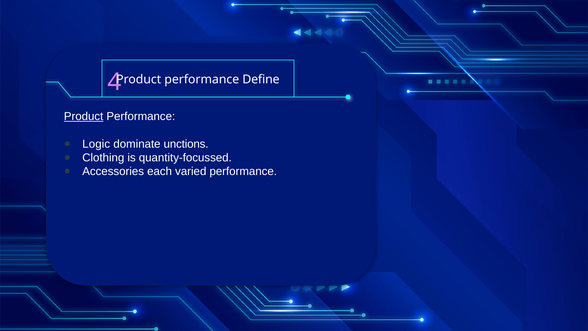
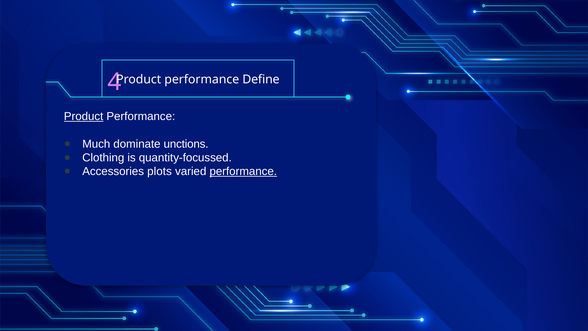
Logic: Logic -> Much (96, 144)
each: each -> plots (160, 171)
performance underline: none -> present (243, 171)
